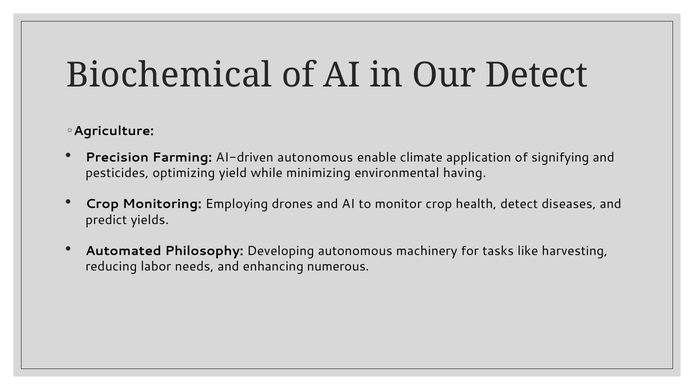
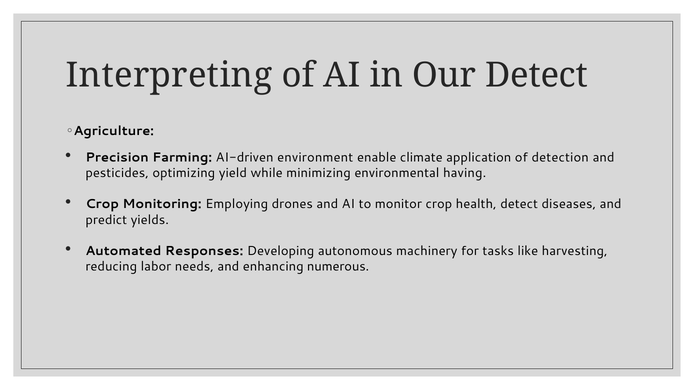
Biochemical: Biochemical -> Interpreting (169, 75)
AI-driven autonomous: autonomous -> environment (315, 157)
signifying: signifying -> detection (560, 157)
Philosophy: Philosophy -> Responses (204, 251)
